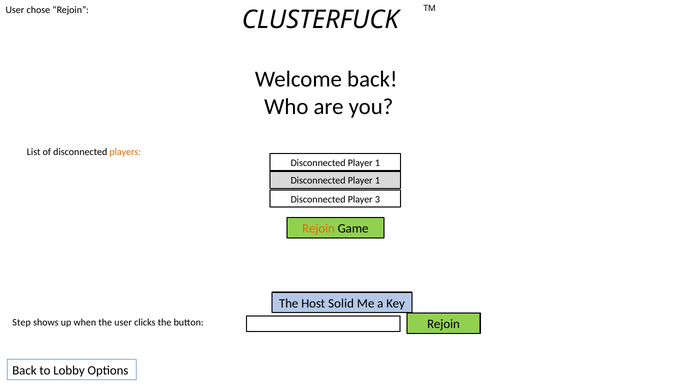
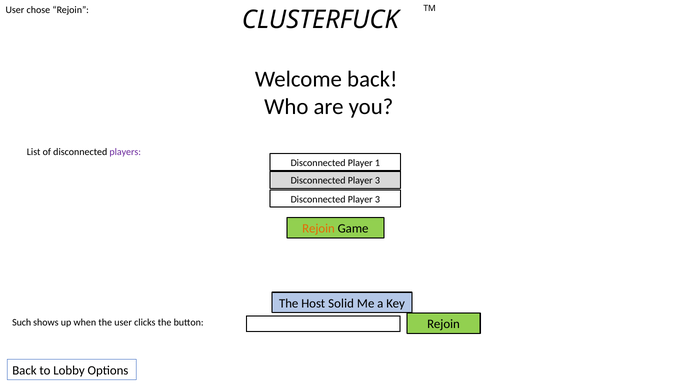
players colour: orange -> purple (125, 152)
1: 1 -> 3 (377, 180)
Step: Step -> Such (22, 322)
